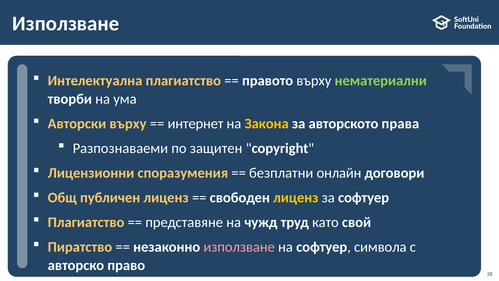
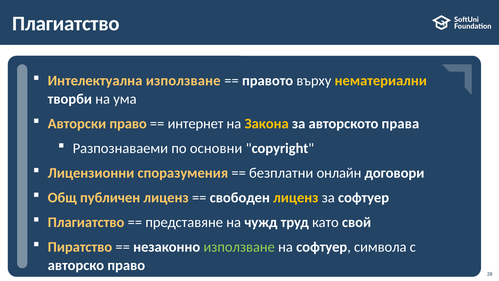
Използване: Използване -> Плагиатство (66, 24)
Интелектуална плагиатство: плагиатство -> използване (183, 81)
нематериални colour: light green -> yellow (381, 81)
Авторски върху: върху -> право (128, 124)
защитен: защитен -> основни (216, 148)
използване colour: pink -> light green (239, 247)
